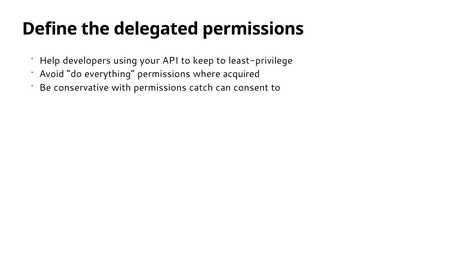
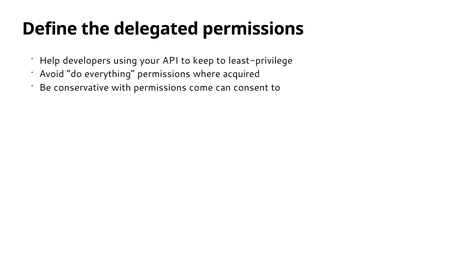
catch: catch -> come (201, 87)
